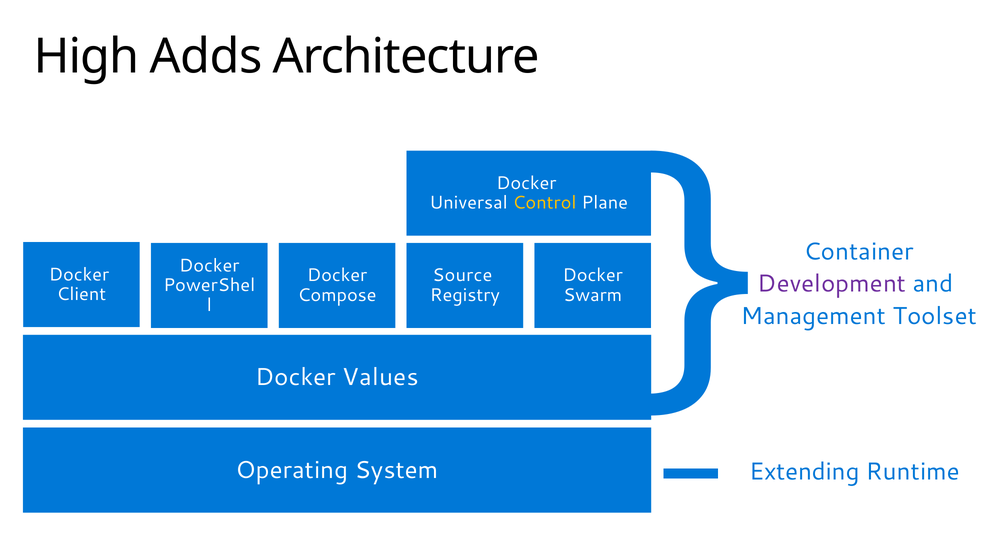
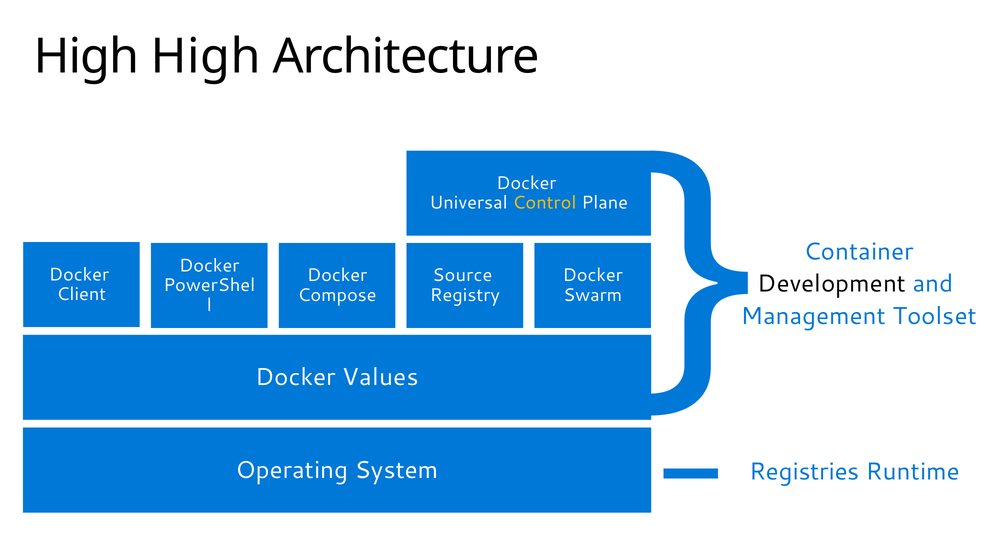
High Adds: Adds -> High (206, 57)
Development colour: purple -> black (832, 284)
Extending: Extending -> Registries (804, 471)
